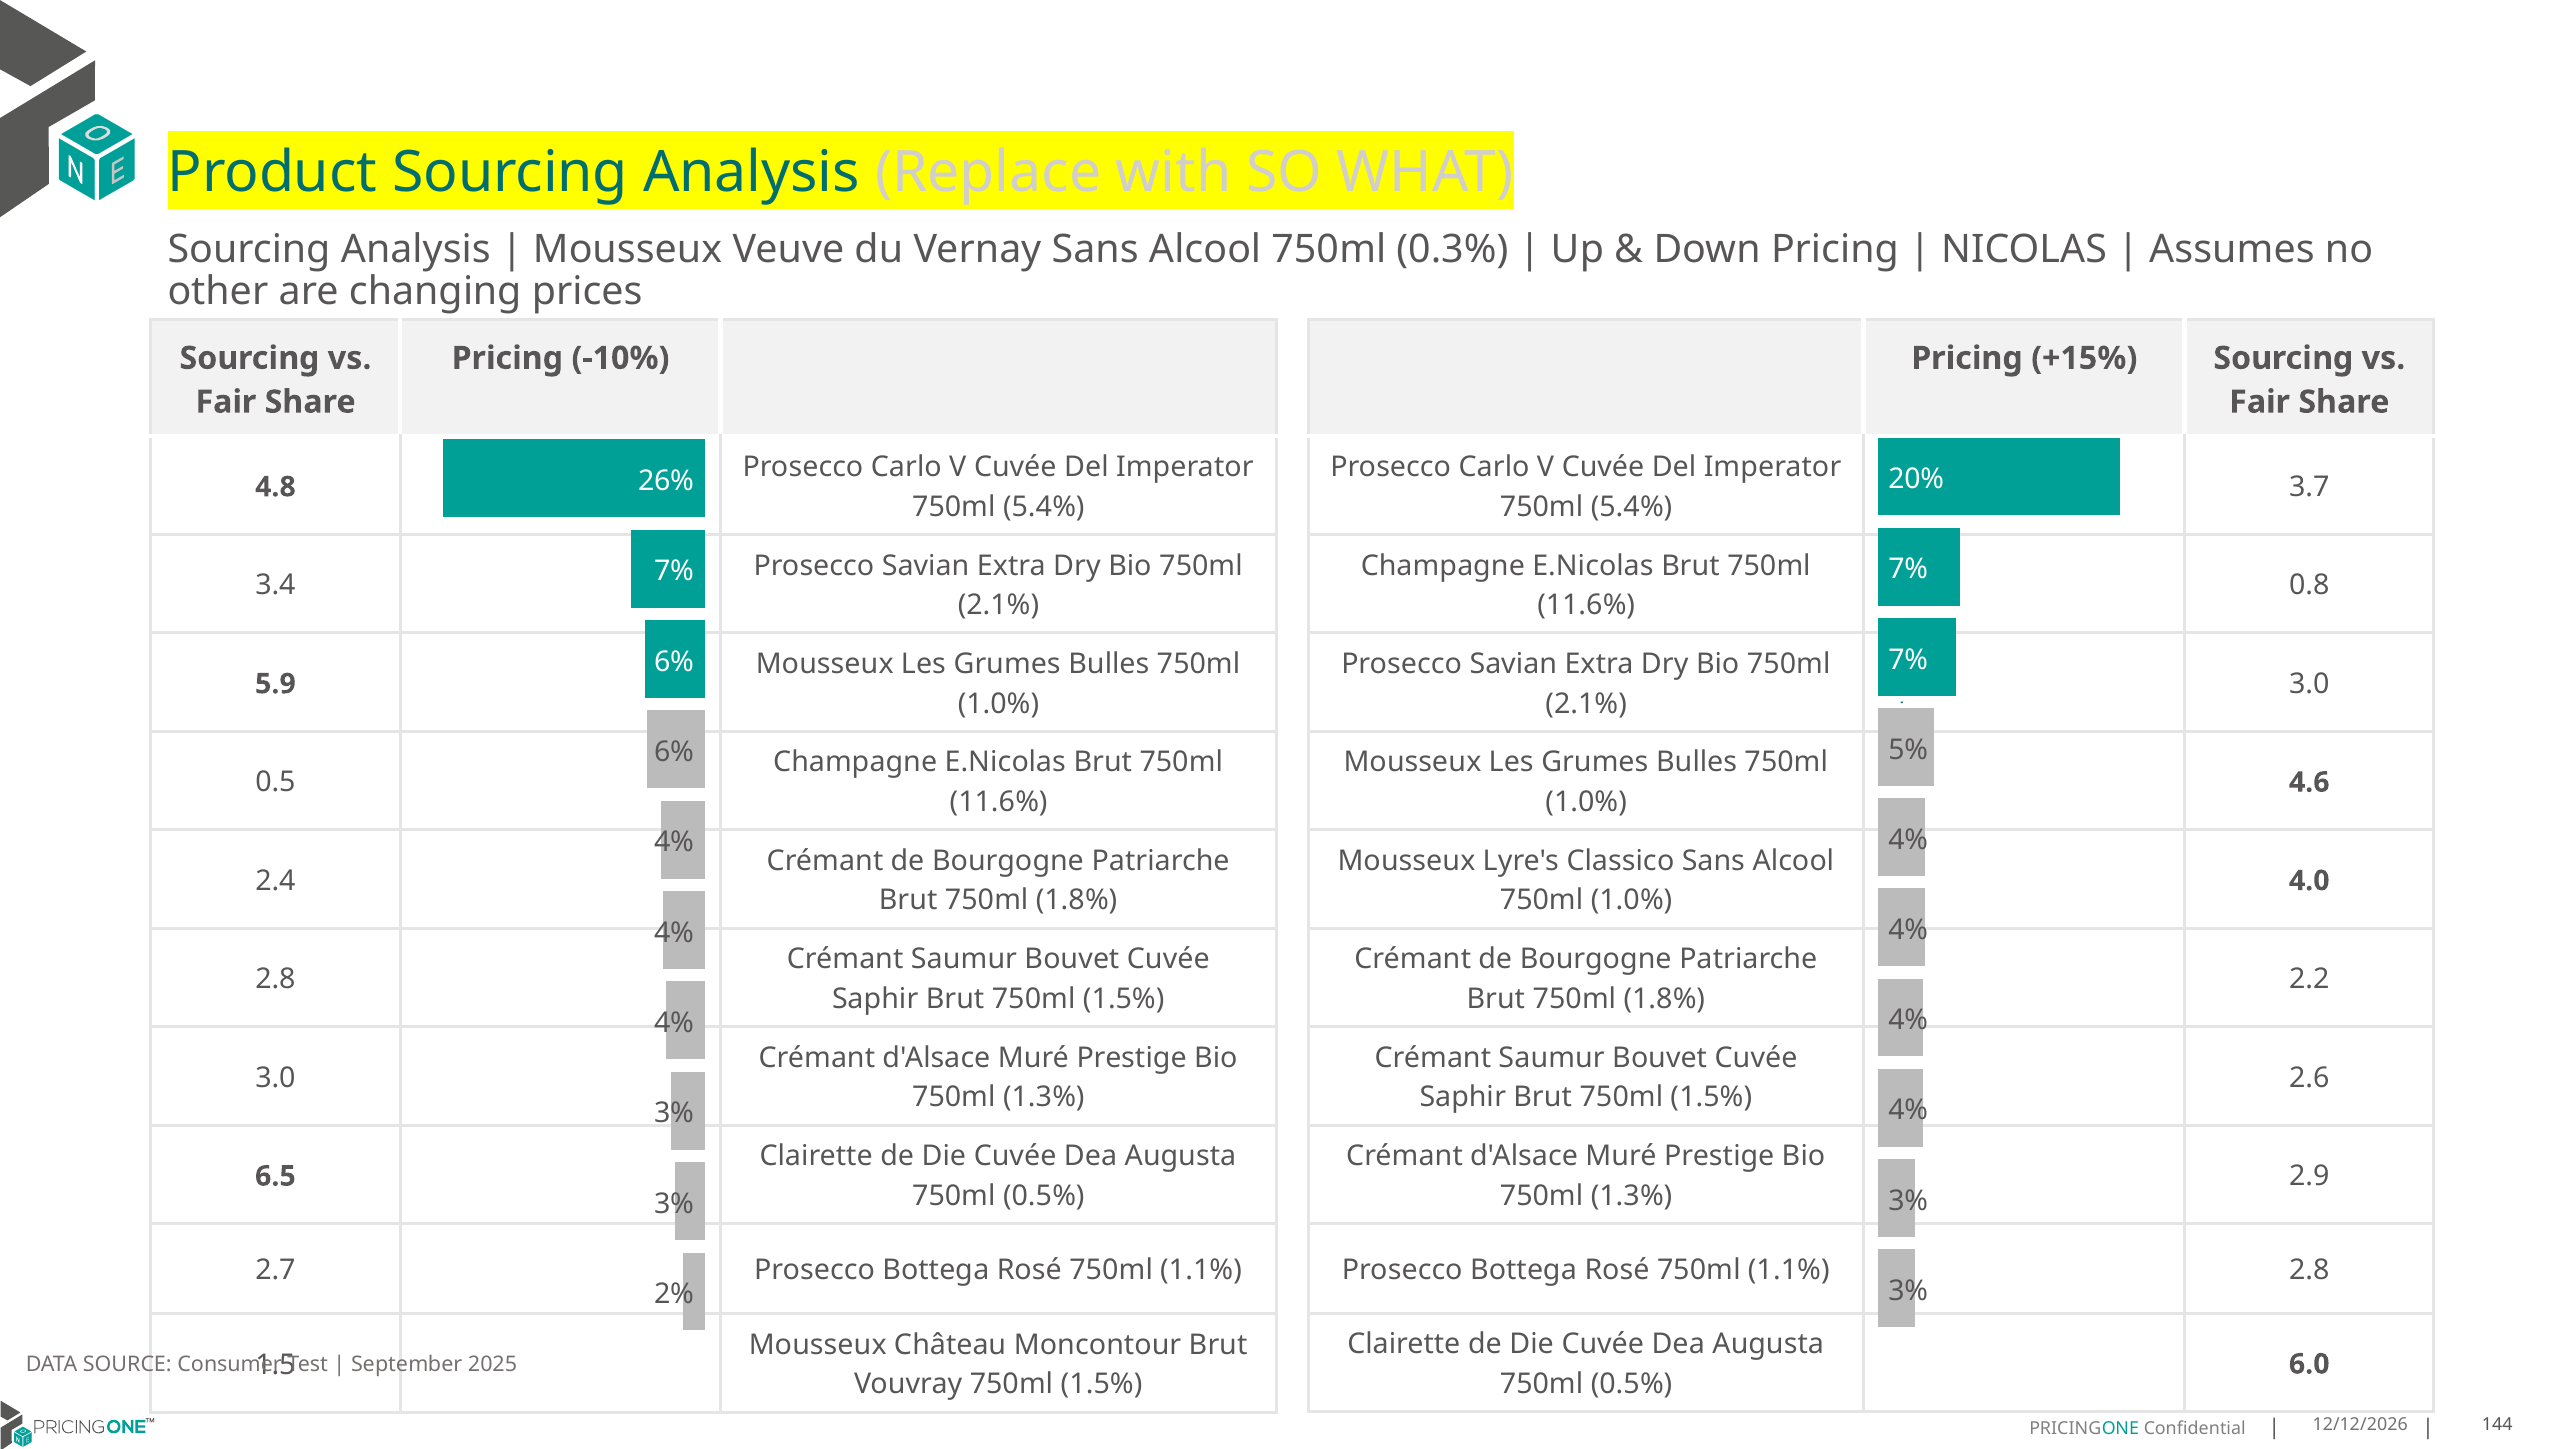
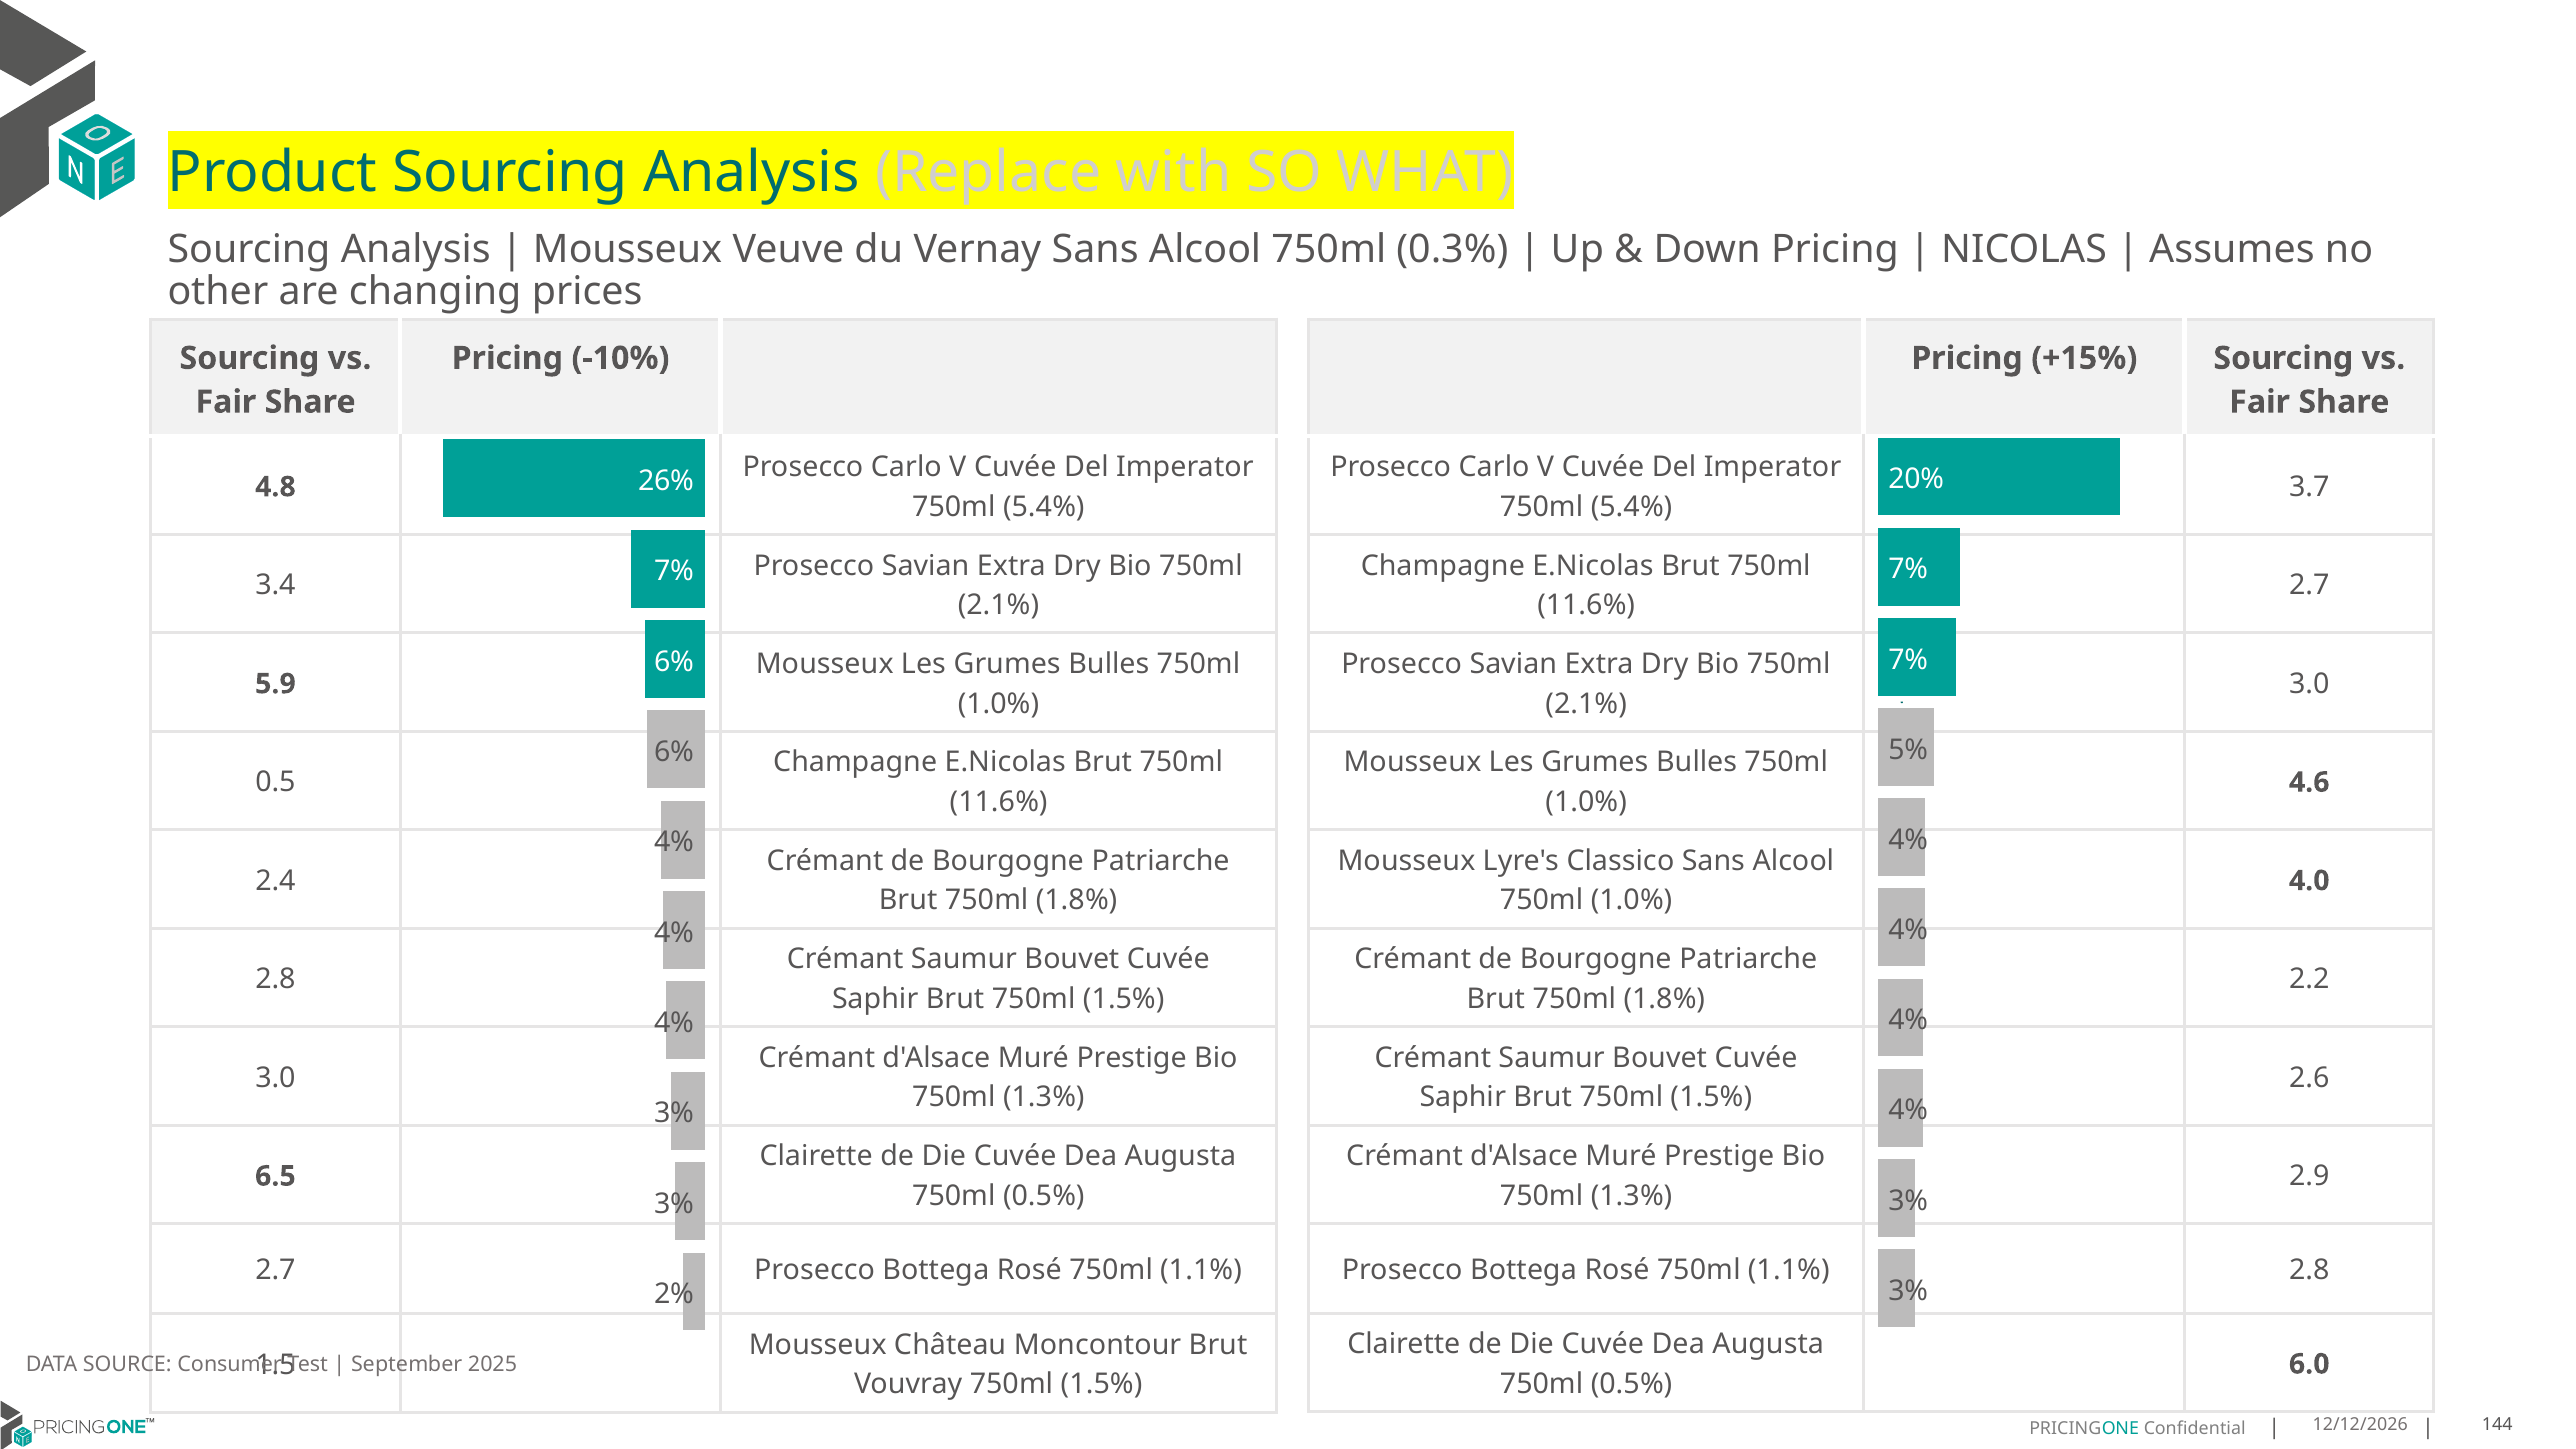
0.8: 0.8 -> 2.7 (2309, 585)
